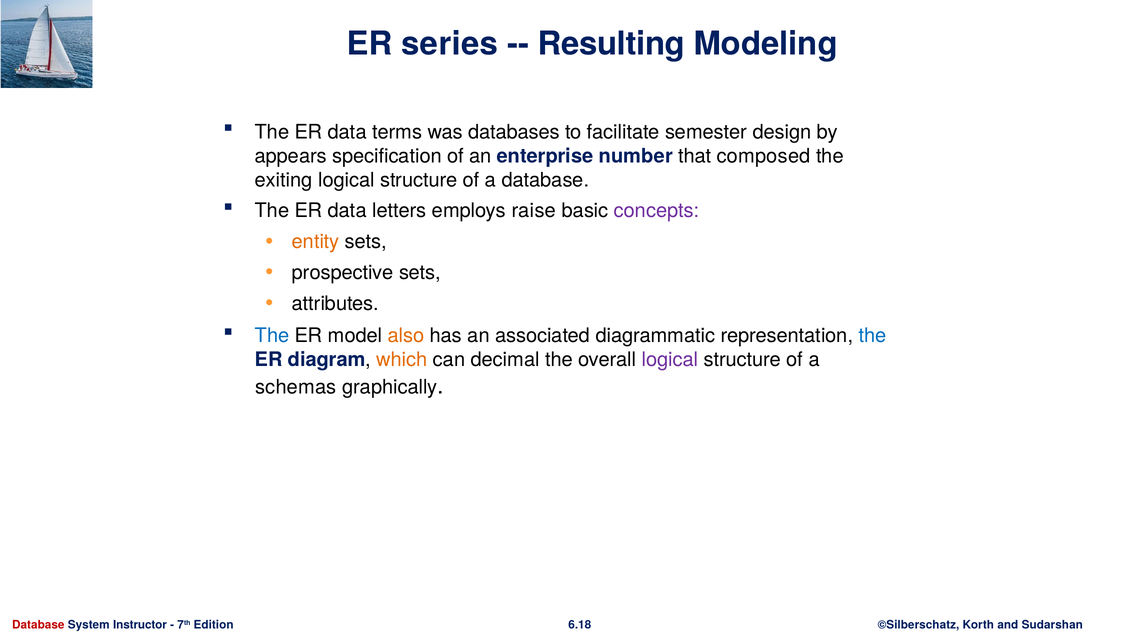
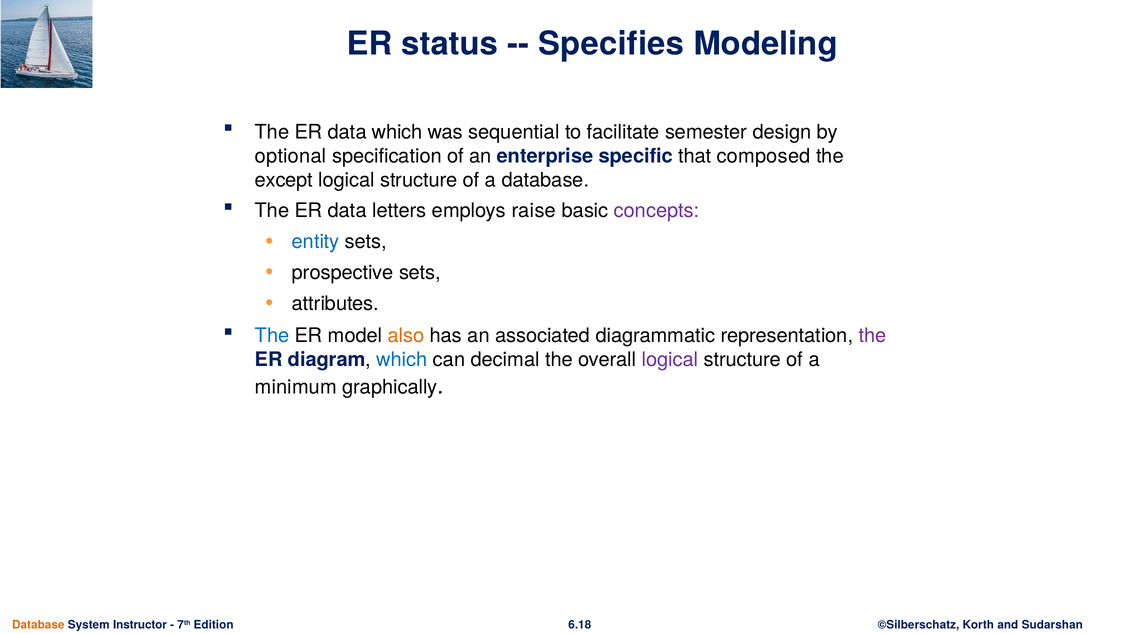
series: series -> status (450, 44)
Resulting: Resulting -> Specifies (611, 44)
data terms: terms -> which (397, 132)
databases: databases -> sequential (514, 132)
appears: appears -> optional (291, 156)
number: number -> specific (636, 156)
exiting: exiting -> except (284, 180)
entity colour: orange -> blue (316, 242)
the colour: blue -> purple (872, 336)
which colour: orange -> blue (402, 360)
schemas: schemas -> minimum (296, 387)
Database colour: red -> orange (38, 625)
